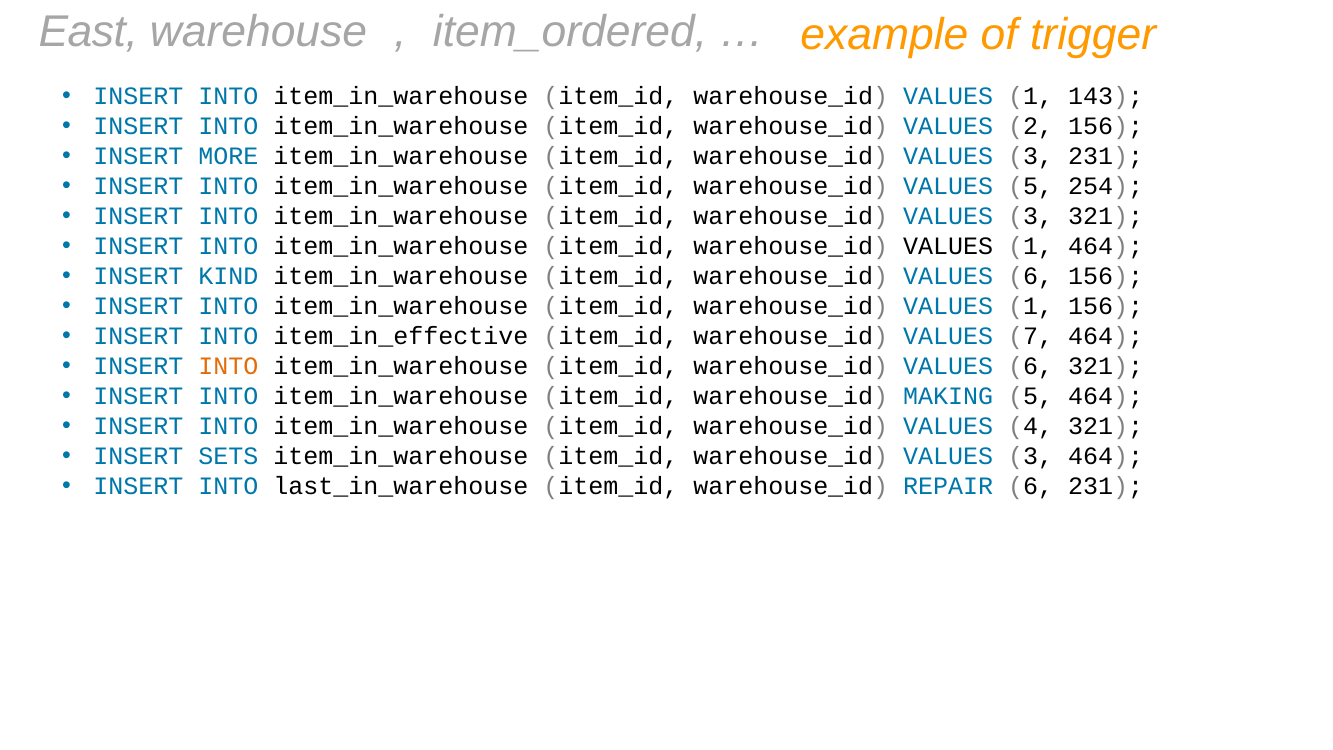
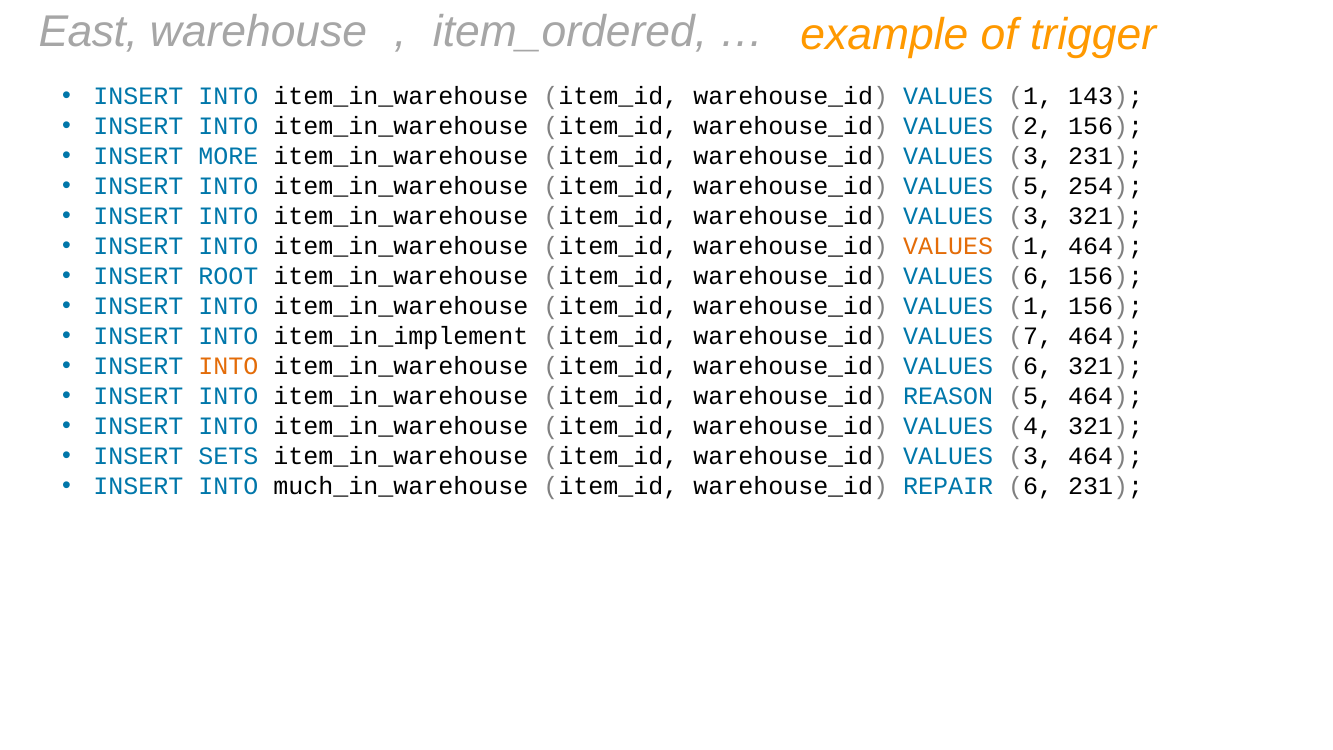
VALUES colour: black -> orange (948, 246)
KIND: KIND -> ROOT (228, 276)
item_in_effective: item_in_effective -> item_in_implement (401, 336)
MAKING: MAKING -> REASON (948, 396)
last_in_warehouse: last_in_warehouse -> much_in_warehouse (401, 486)
